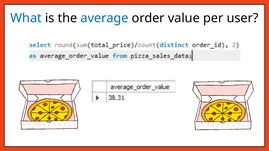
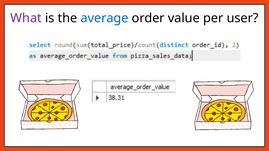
What colour: blue -> purple (26, 18)
